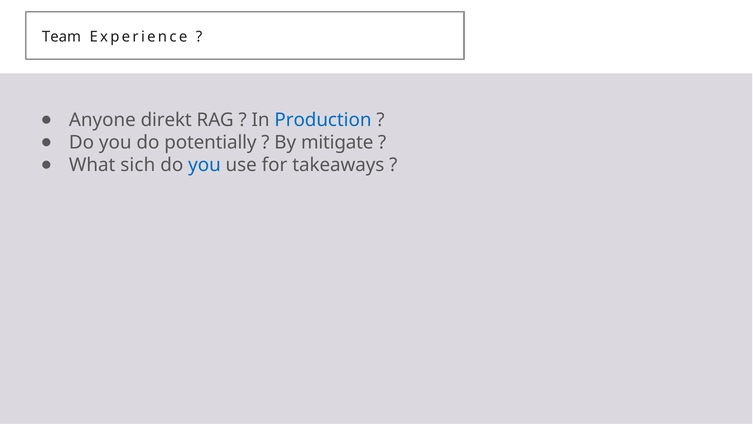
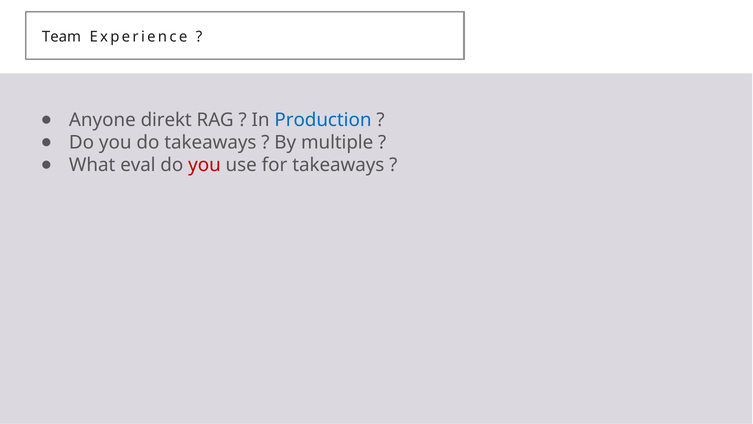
do potentially: potentially -> takeaways (210, 142)
mitigate: mitigate -> multiple (337, 142)
sich: sich -> eval (138, 165)
you colour: blue -> red (204, 165)
